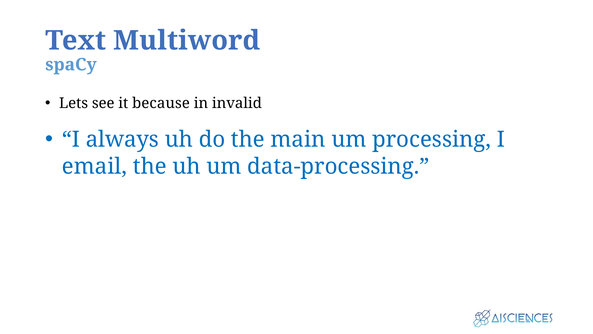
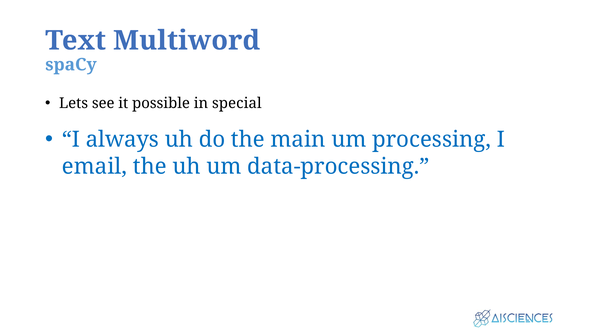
because: because -> possible (161, 103)
invalid: invalid -> special (237, 103)
